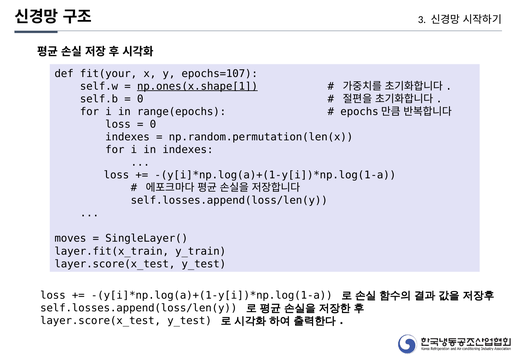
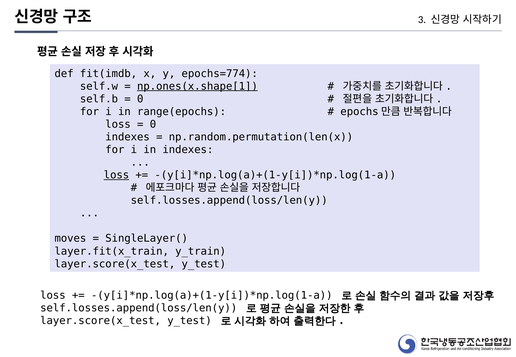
fit(your: fit(your -> fit(imdb (108, 74)
epochs=107: epochs=107 -> epochs=774 (220, 74)
loss underline: none -> present (116, 175)
